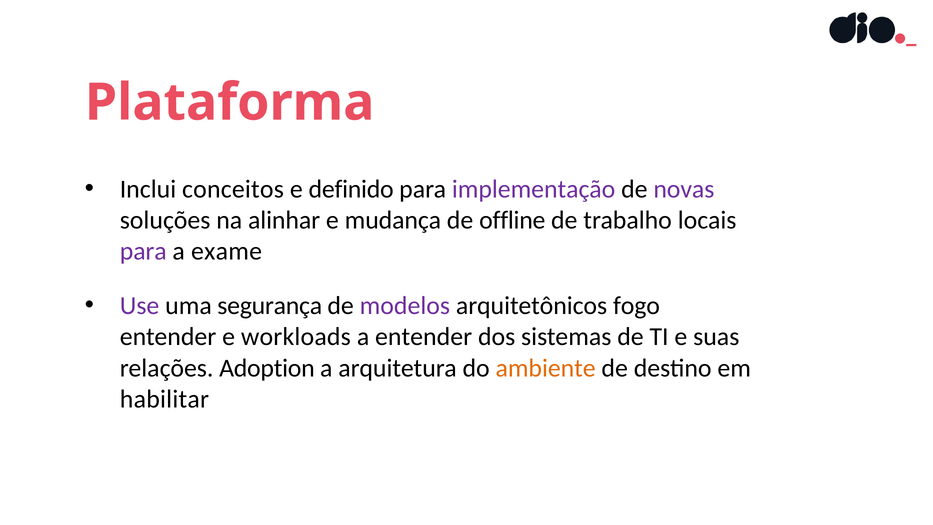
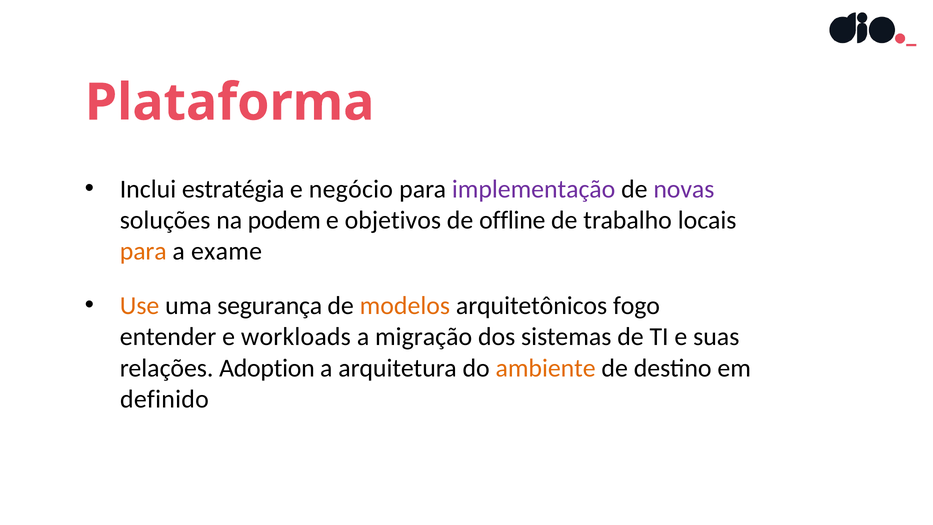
conceitos: conceitos -> estratégia (233, 189)
definido: definido -> negócio (351, 189)
alinhar: alinhar -> podem (284, 220)
mudança: mudança -> objetivos (393, 220)
para colour: purple -> orange (143, 251)
Use colour: purple -> orange (140, 306)
modelos colour: purple -> orange (405, 306)
a entender: entender -> migração (424, 337)
habilitar: habilitar -> definido (164, 399)
